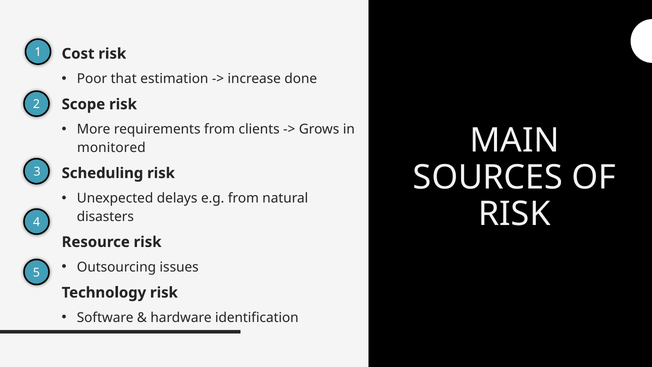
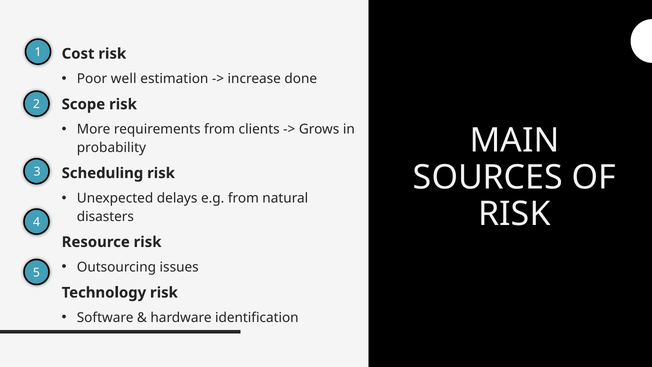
that: that -> well (124, 79)
monitored: monitored -> probability (111, 148)
